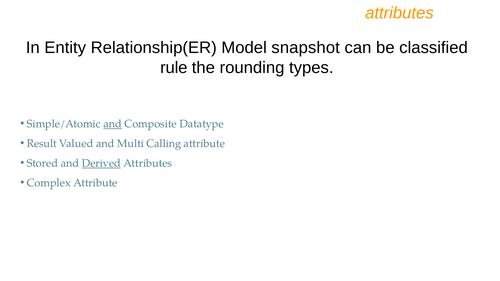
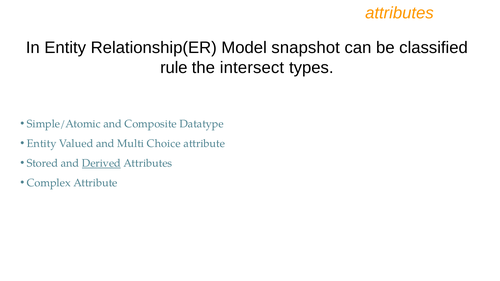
rounding: rounding -> intersect (252, 68)
and underline: present -> none (113, 124)
Result: Result -> Entity (42, 144)
Calling: Calling -> Choice (164, 144)
